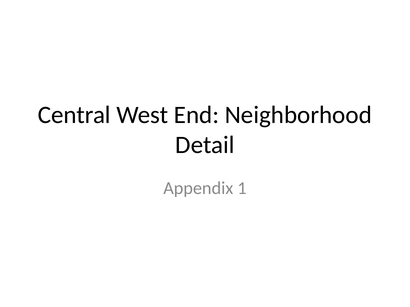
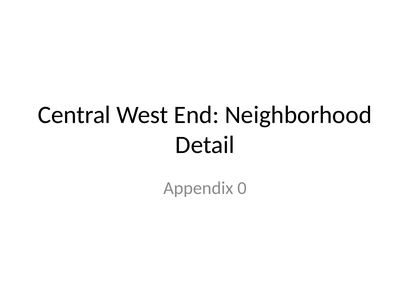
1: 1 -> 0 (242, 189)
